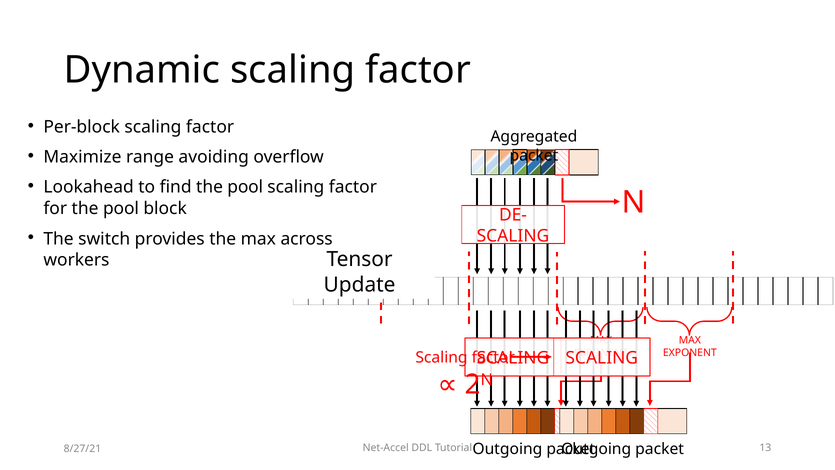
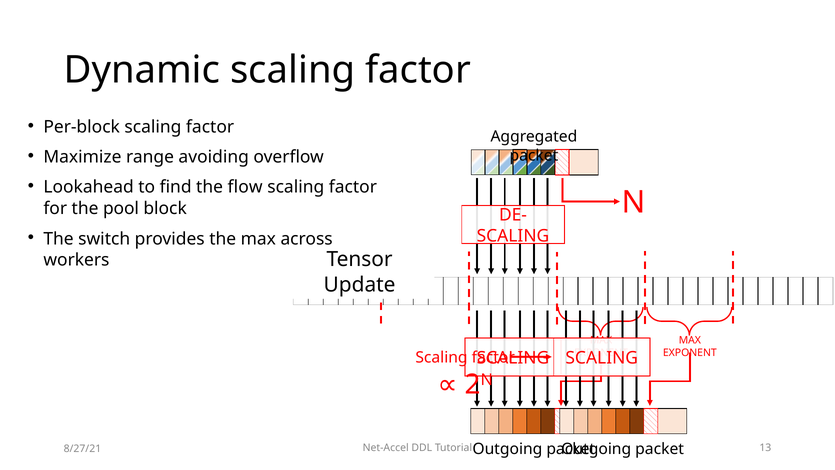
find the pool: pool -> flow (245, 187)
